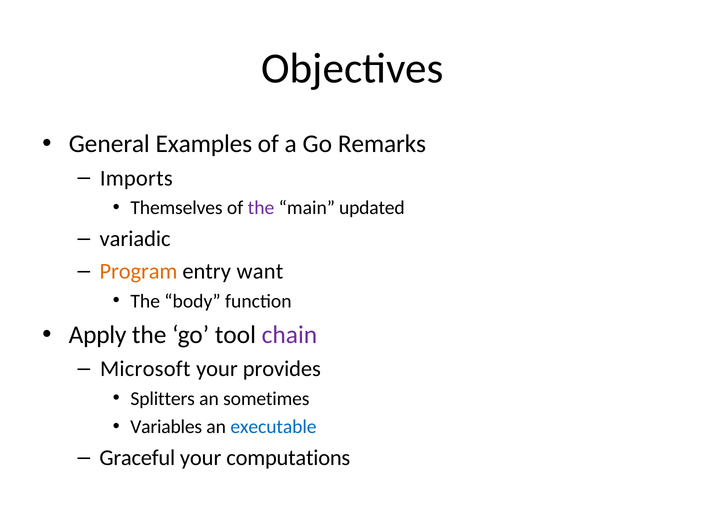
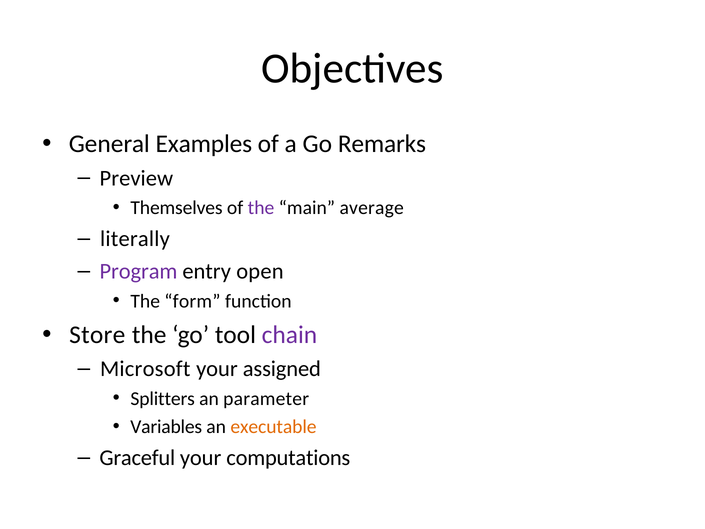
Imports: Imports -> Preview (136, 178)
updated: updated -> average (372, 208)
variadic: variadic -> literally (135, 239)
Program colour: orange -> purple (139, 271)
want: want -> open (260, 271)
body: body -> form (192, 301)
Apply: Apply -> Store (97, 335)
provides: provides -> assigned (282, 369)
sometimes: sometimes -> parameter (266, 398)
executable colour: blue -> orange (273, 427)
